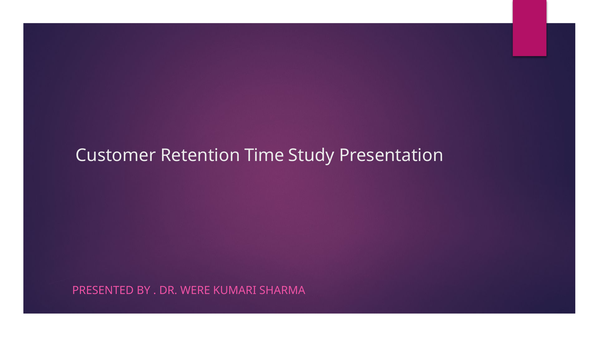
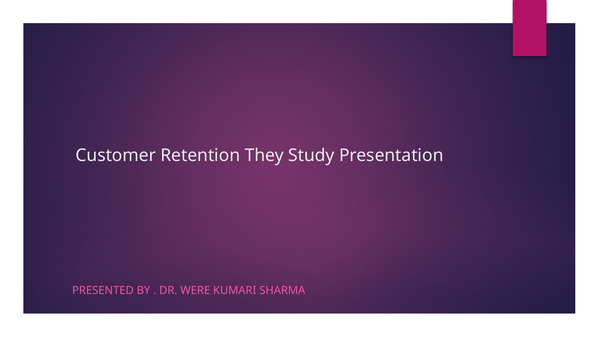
Time: Time -> They (264, 155)
